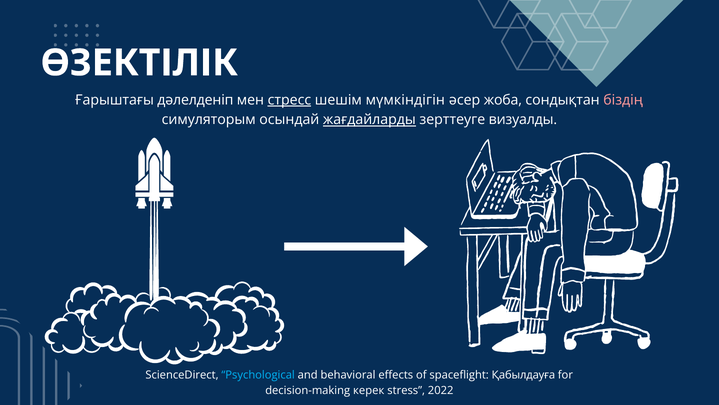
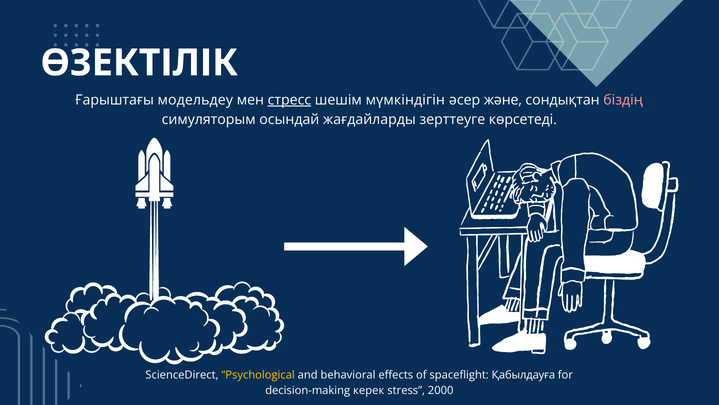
дәлелденіп: дәлелденіп -> модельдеу (195, 100)
жоба: жоба -> және (503, 100)
жағдайларды underline: present -> none (369, 120)
визуалды: визуалды -> көрсетеді (523, 120)
Psychological colour: light blue -> yellow (258, 375)
2022: 2022 -> 2000 (441, 390)
